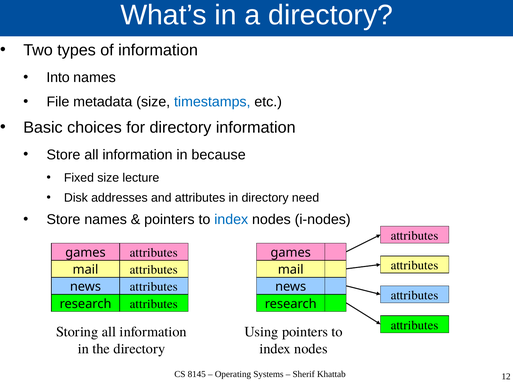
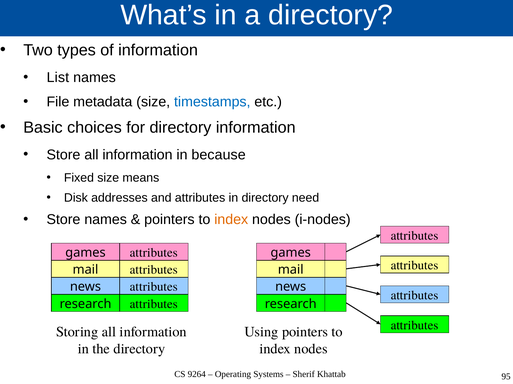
Into: Into -> List (58, 78)
lecture: lecture -> means (141, 178)
index colour: blue -> orange (231, 220)
8145: 8145 -> 9264 (197, 375)
12: 12 -> 95 (506, 377)
